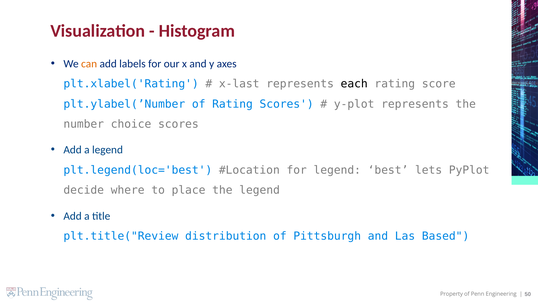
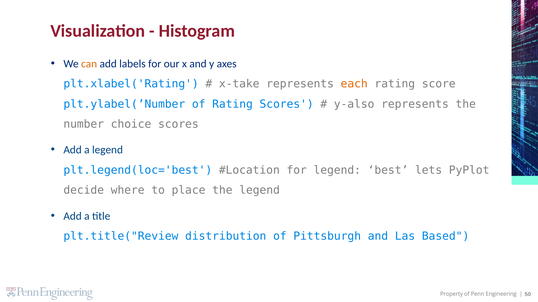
x-last: x-last -> x-take (239, 84)
each colour: black -> orange (354, 84)
y-plot: y-plot -> y-also (354, 104)
